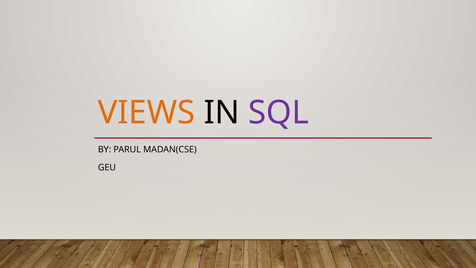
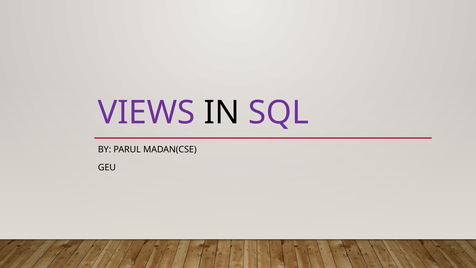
VIEWS colour: orange -> purple (147, 113)
